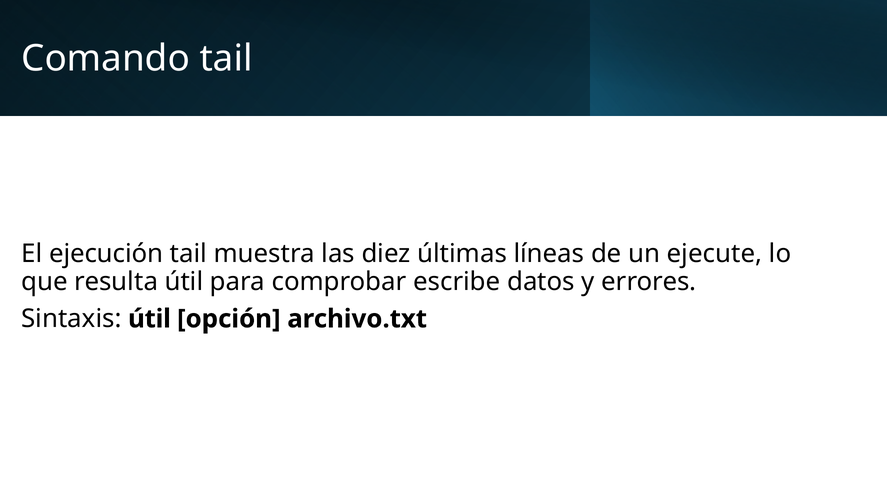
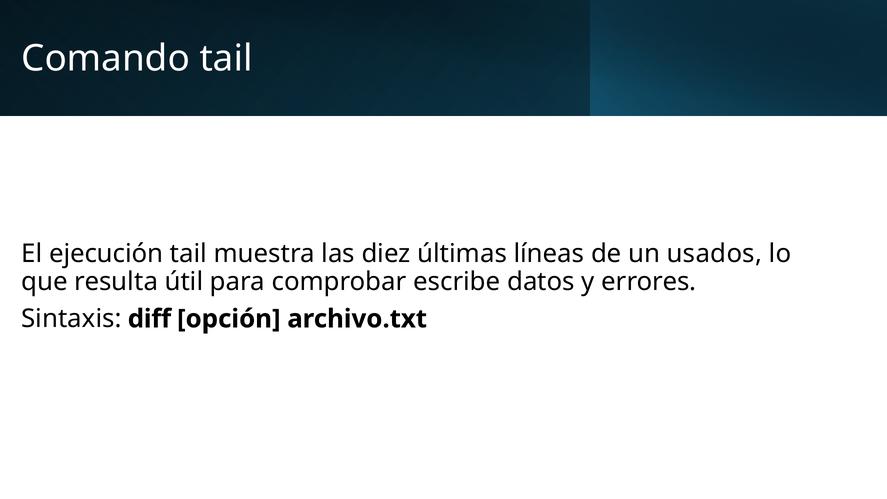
ejecute: ejecute -> usados (714, 254)
Sintaxis útil: útil -> diff (149, 319)
